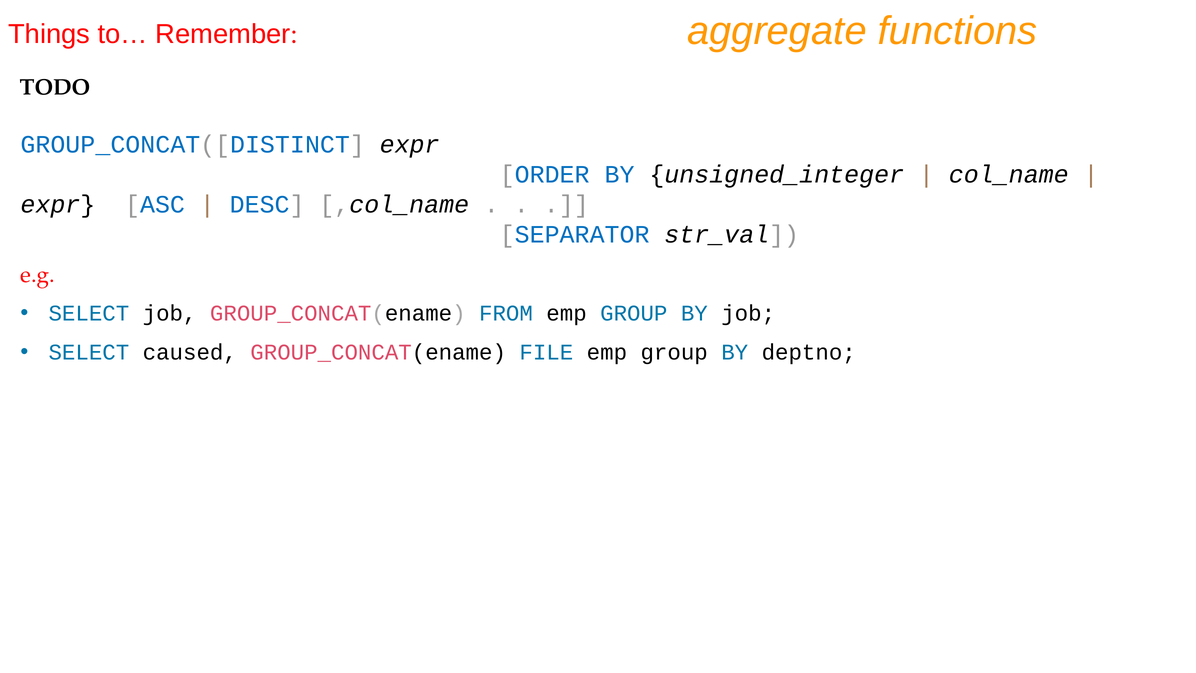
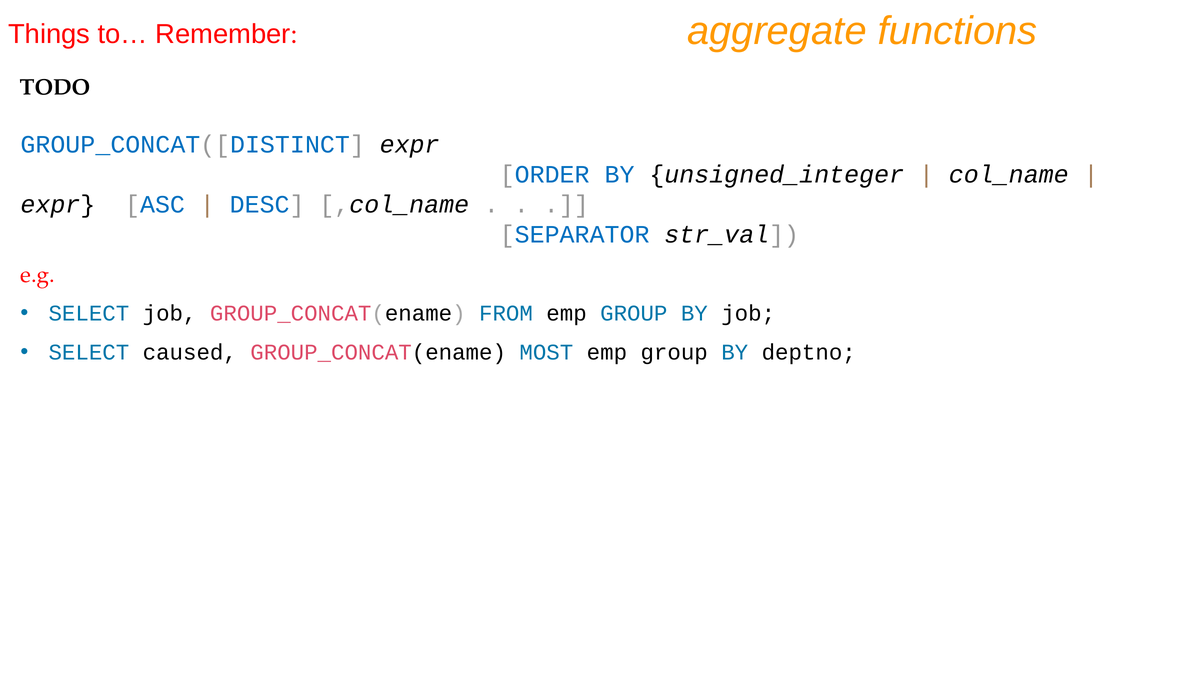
FILE: FILE -> MOST (546, 352)
